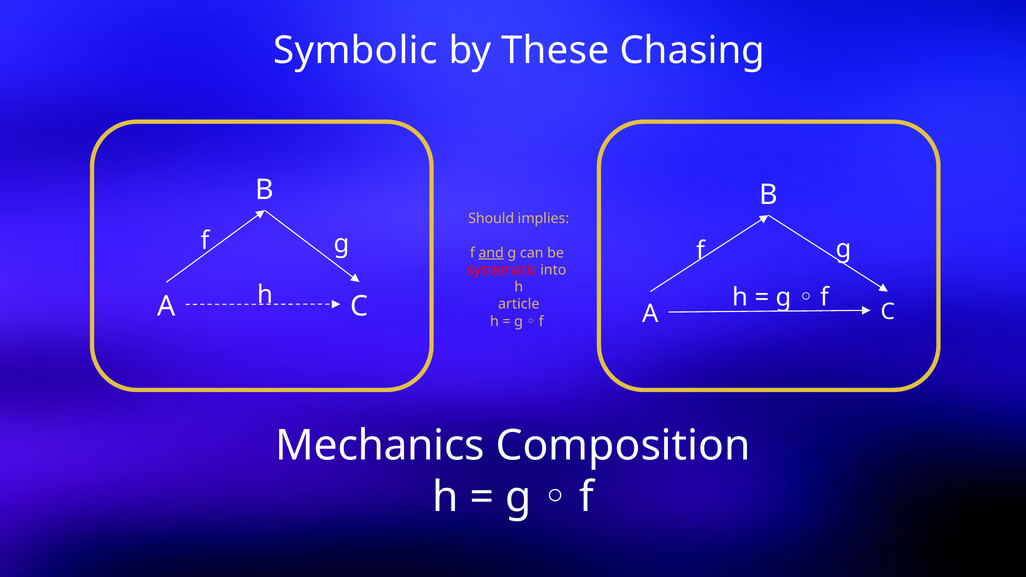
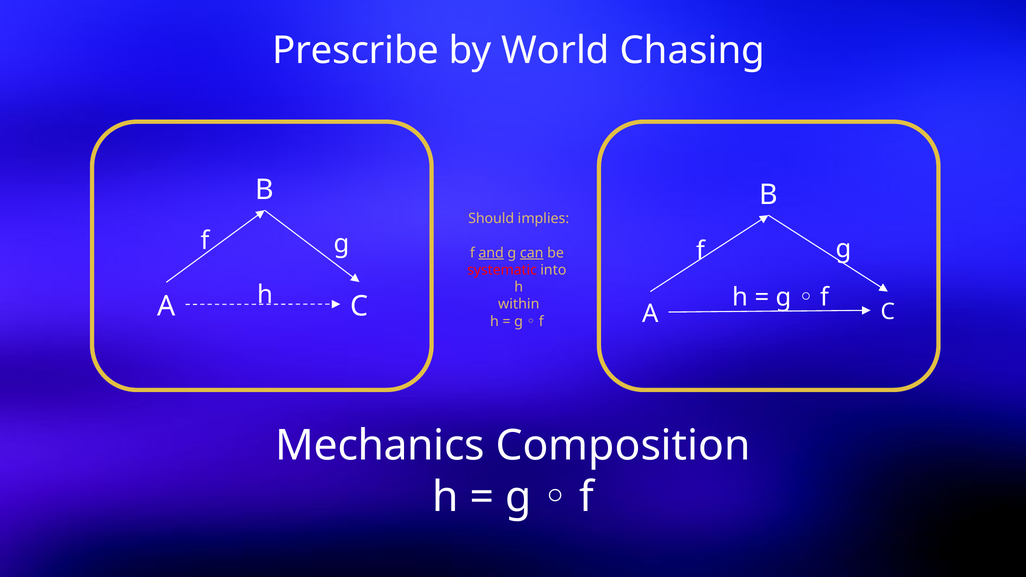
Symbolic: Symbolic -> Prescribe (356, 51)
These: These -> World (555, 51)
can underline: none -> present (532, 253)
article: article -> within (519, 304)
